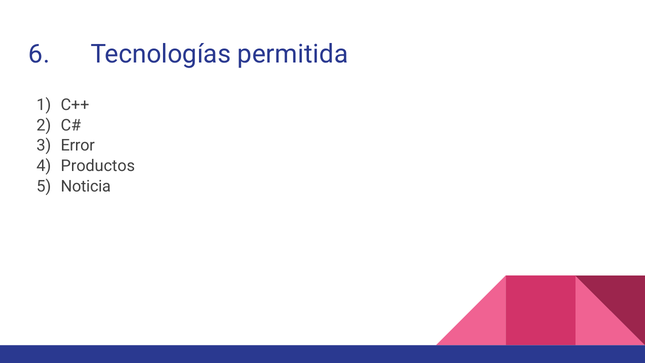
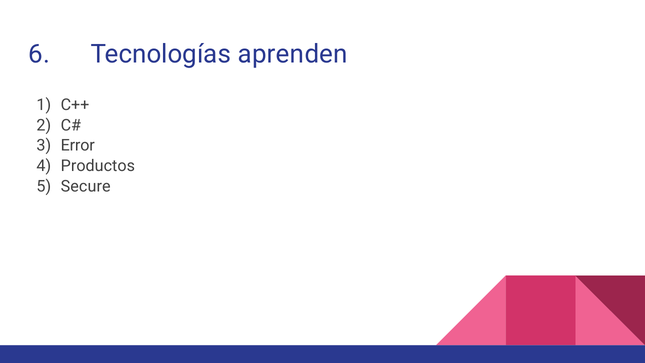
permitida: permitida -> aprenden (293, 54)
Noticia: Noticia -> Secure (86, 186)
